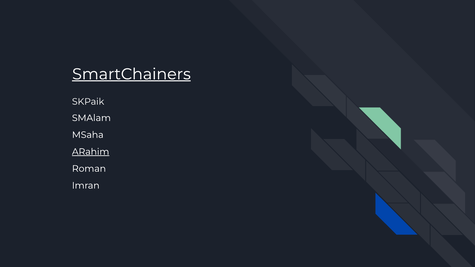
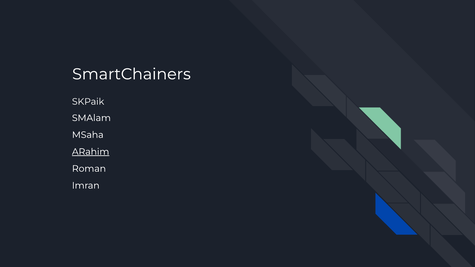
SmartChainers underline: present -> none (131, 74)
